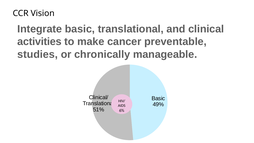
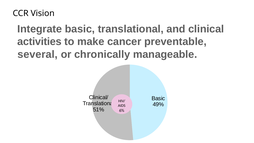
studies: studies -> several (38, 54)
